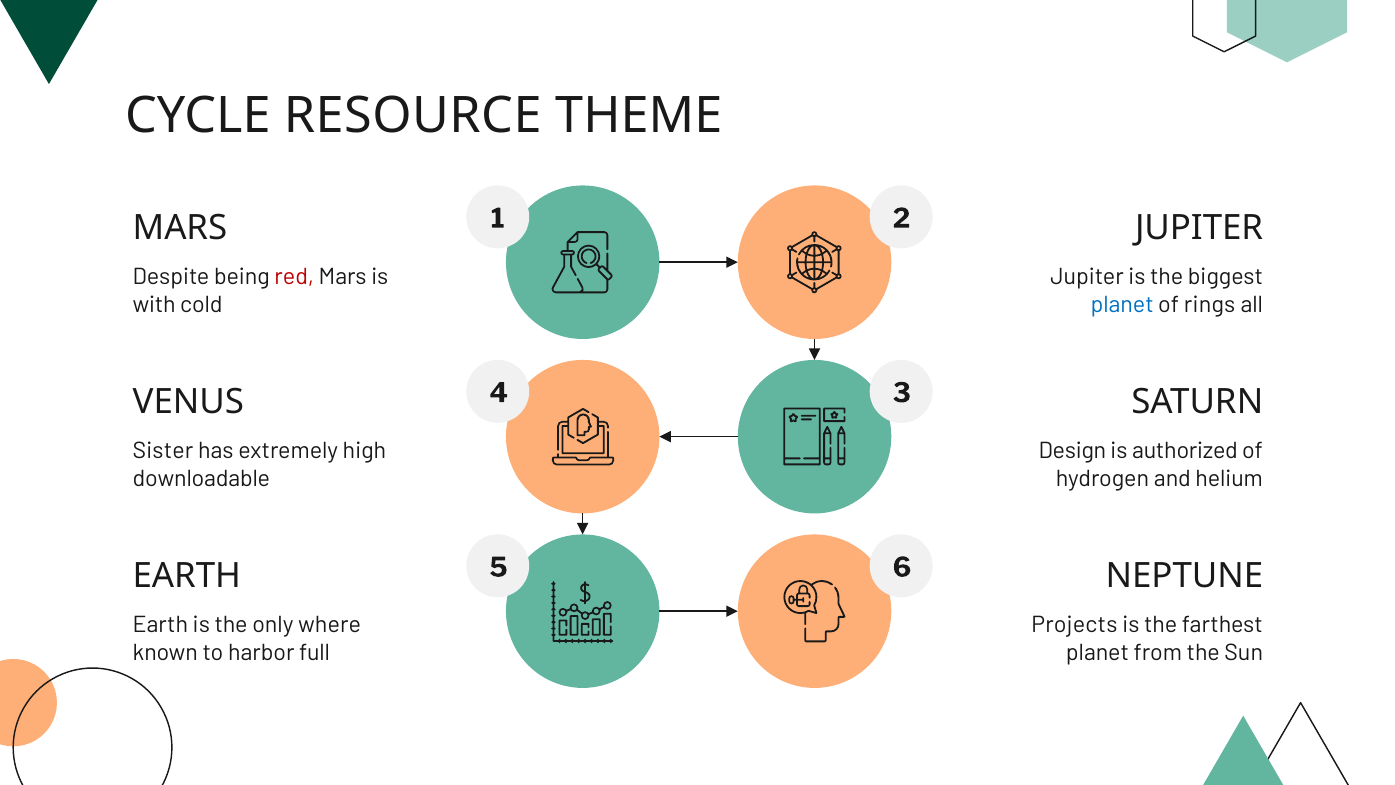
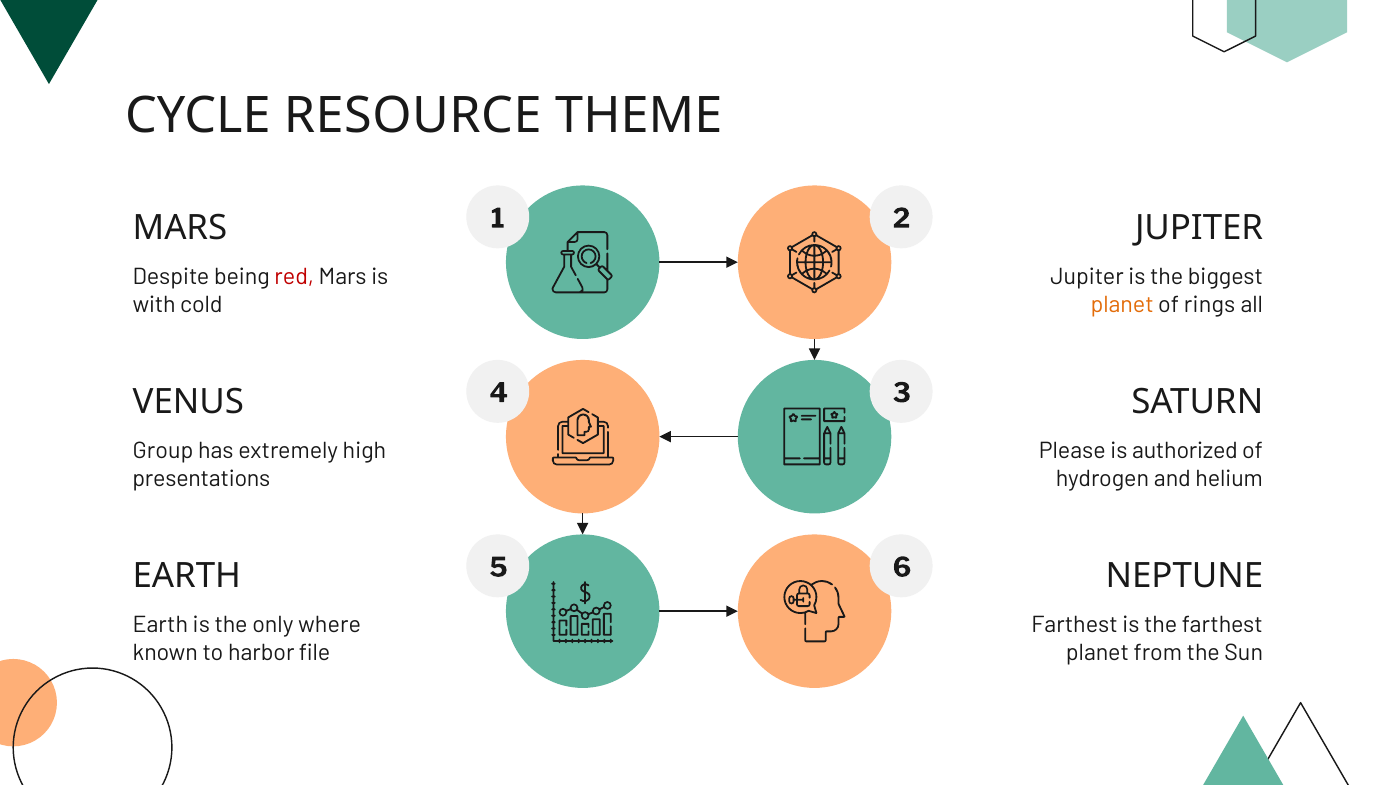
planet colour: blue -> orange (1122, 305)
Sister: Sister -> Group (163, 451)
Design: Design -> Please (1072, 451)
downloadable: downloadable -> presentations (201, 479)
Projects: Projects -> Farthest (1075, 625)
full: full -> file (315, 653)
